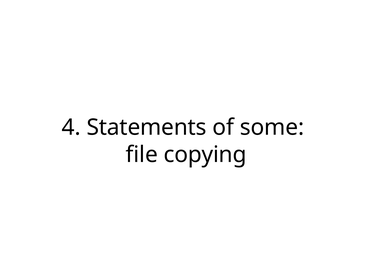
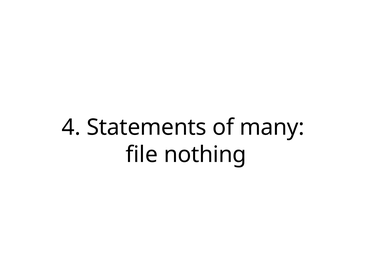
some: some -> many (272, 127)
copying: copying -> nothing (205, 155)
